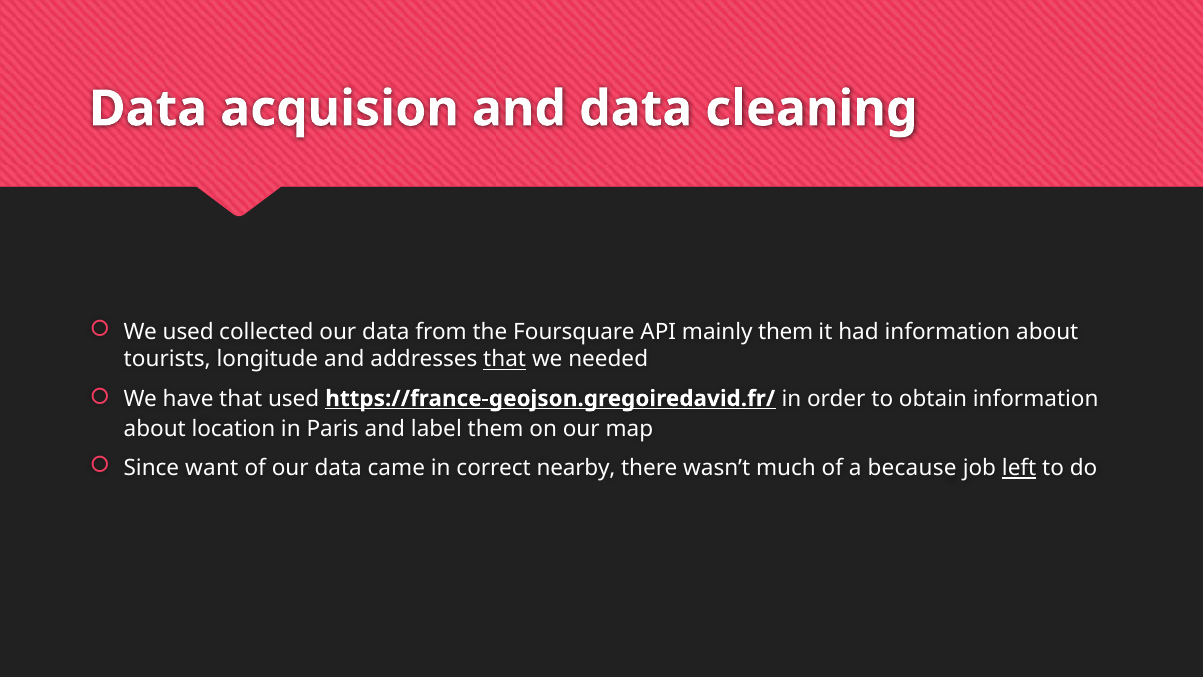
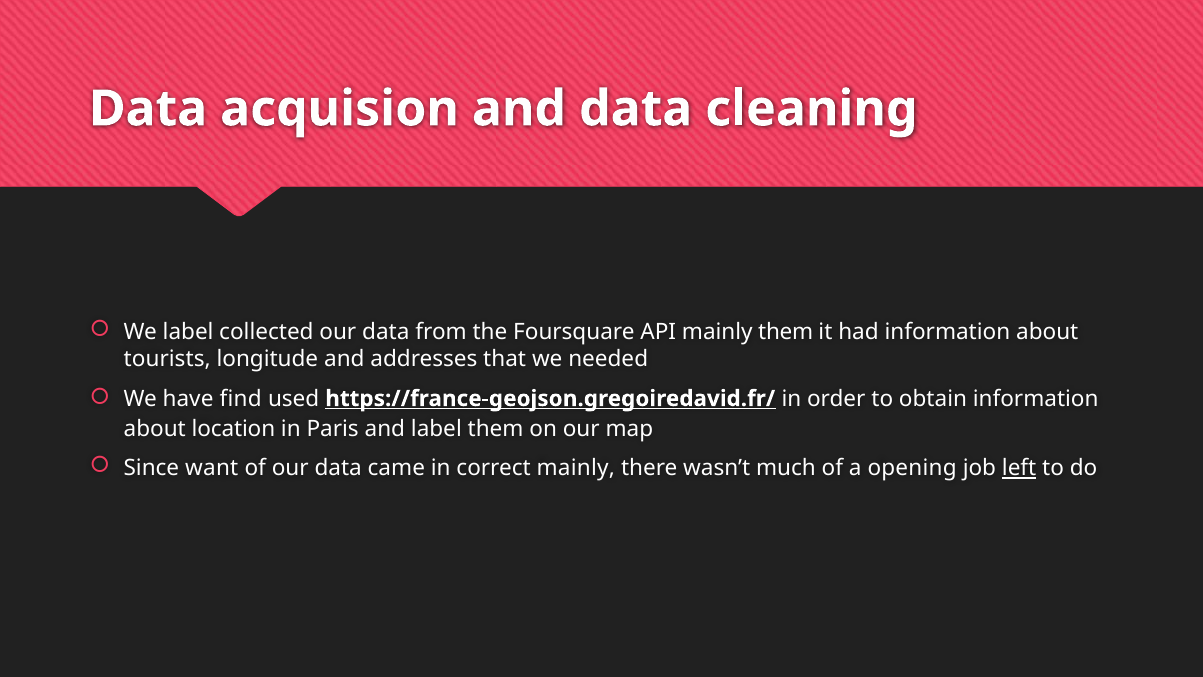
We used: used -> label (188, 332)
that underline: present -> none (505, 359)
have that: that -> find (241, 398)
correct nearby: nearby -> mainly (576, 468)
because: because -> opening (912, 468)
